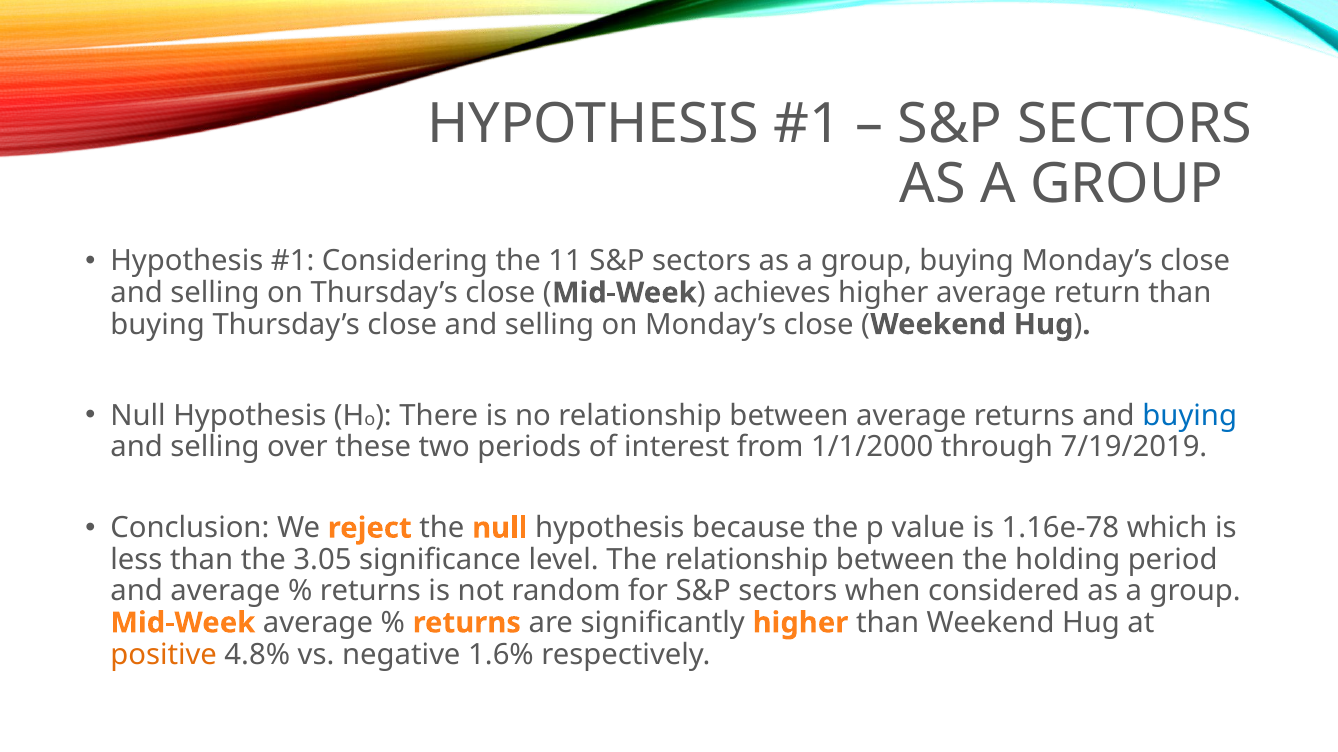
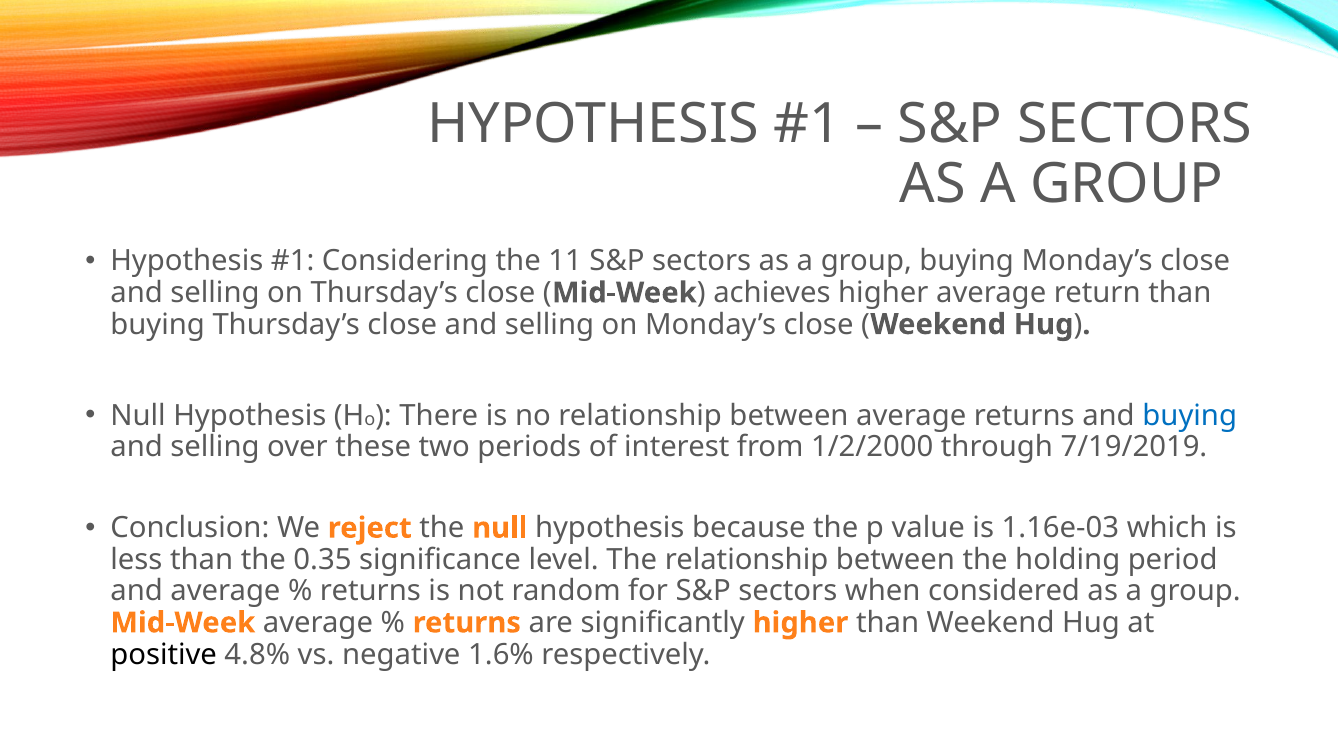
1/1/2000: 1/1/2000 -> 1/2/2000 (872, 447)
1.16e-78: 1.16e-78 -> 1.16e-03 (1060, 528)
3.05: 3.05 -> 0.35 (322, 560)
positive colour: orange -> black (164, 655)
